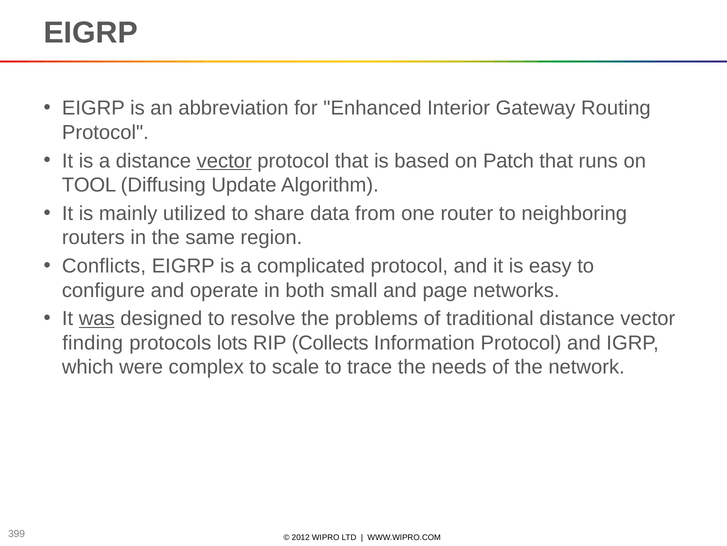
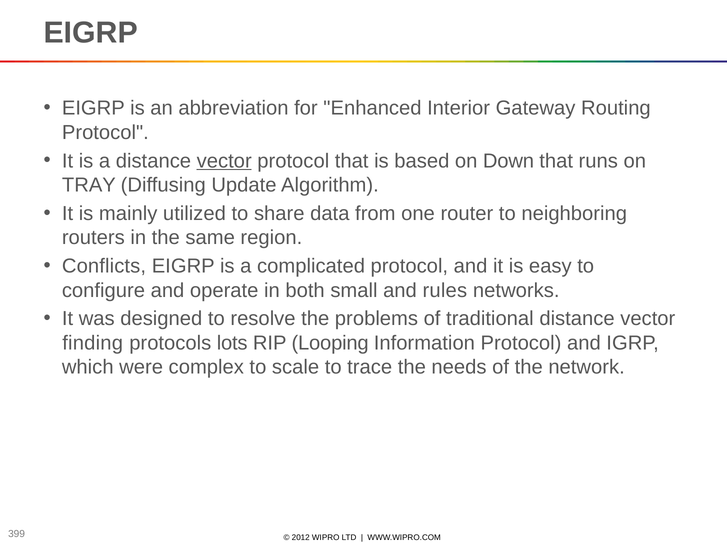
Patch: Patch -> Down (508, 161)
TOOL: TOOL -> TRAY (89, 185)
page: page -> rules (445, 290)
was underline: present -> none (97, 318)
Collects: Collects -> Looping (330, 342)
